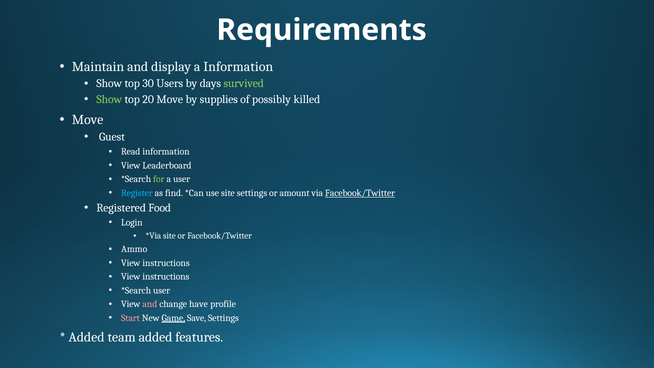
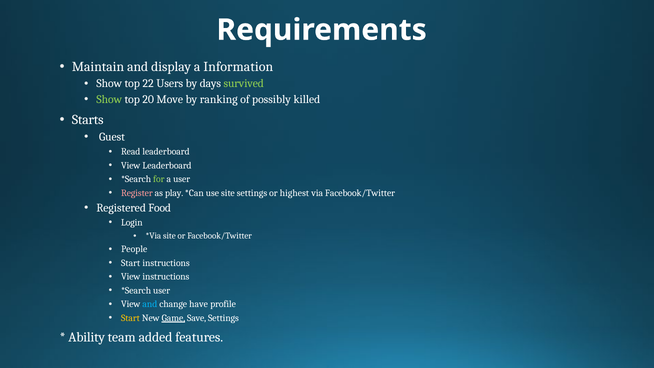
30: 30 -> 22 (148, 84)
supplies: supplies -> ranking (219, 99)
Move: Move -> Starts (88, 120)
Read information: information -> leaderboard (166, 152)
Register colour: light blue -> pink (137, 193)
find: find -> play (174, 193)
amount: amount -> highest (294, 193)
Facebook/Twitter underline: present -> none (360, 193)
Ammo: Ammo -> People (134, 249)
View: View -> Start (131, 263)
and colour: pink -> light blue (150, 304)
Start colour: pink -> yellow (130, 318)
Added: Added -> Ability (87, 337)
